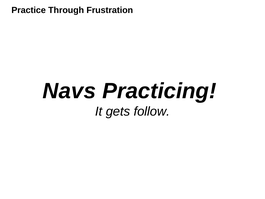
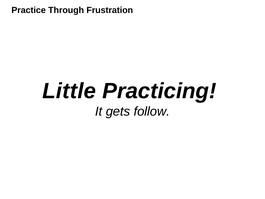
Navs: Navs -> Little (69, 91)
